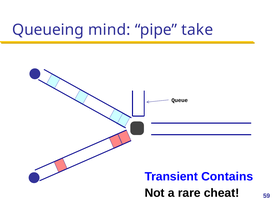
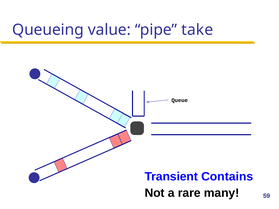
mind: mind -> value (109, 30)
cheat: cheat -> many (222, 193)
